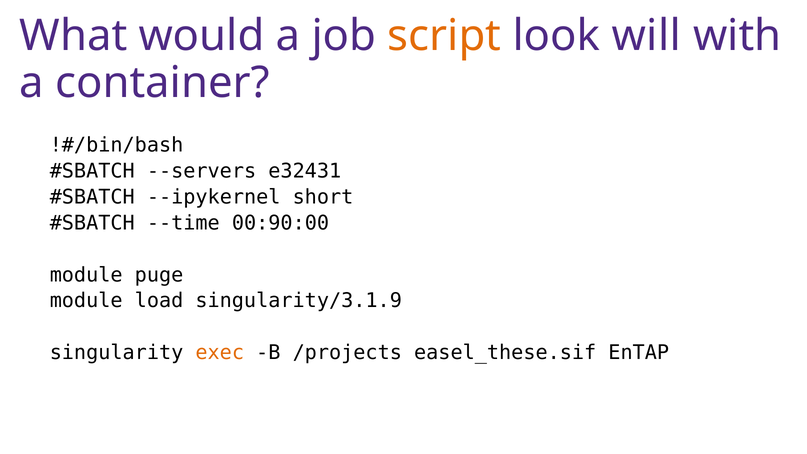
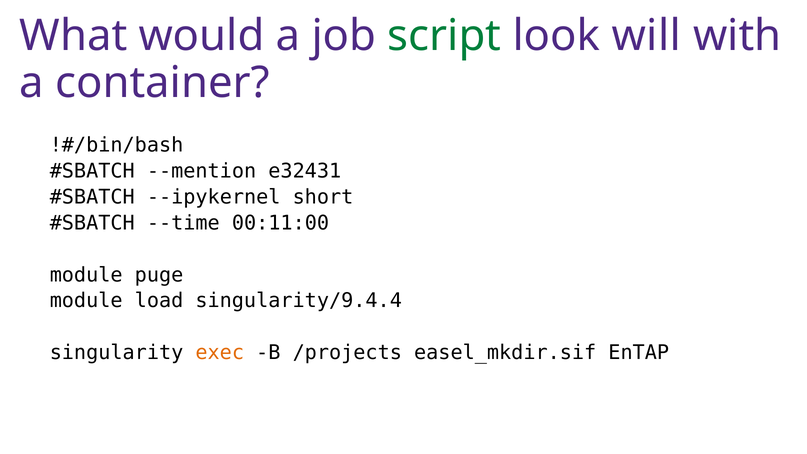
script colour: orange -> green (444, 36)
--servers: --servers -> --mention (202, 171)
00:90:00: 00:90:00 -> 00:11:00 (280, 223)
singularity/3.1.9: singularity/3.1.9 -> singularity/9.4.4 (299, 301)
easel_these.sif: easel_these.sif -> easel_mkdir.sif (505, 353)
